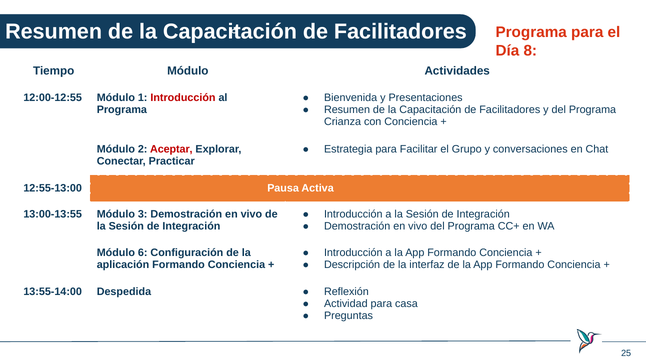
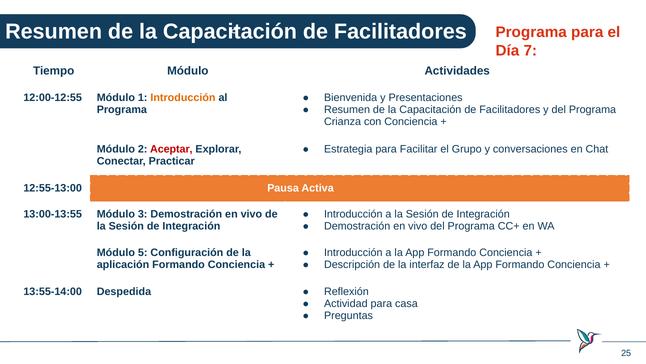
8: 8 -> 7 (530, 50)
Introducción colour: red -> orange (183, 97)
6: 6 -> 5 (143, 252)
